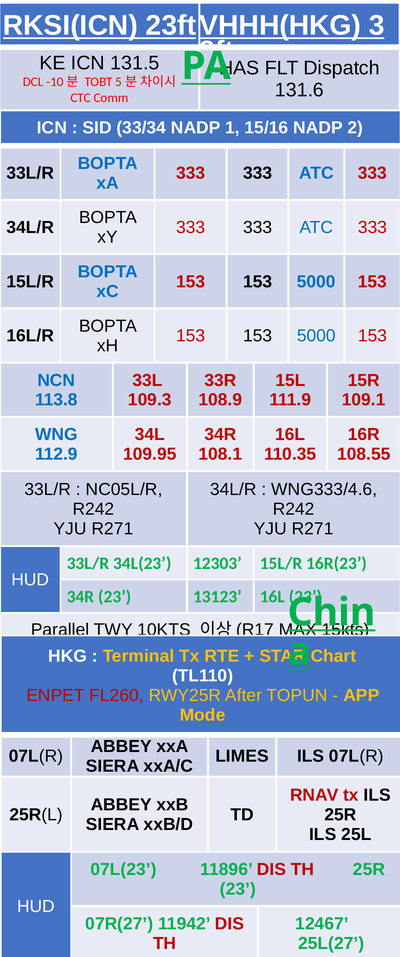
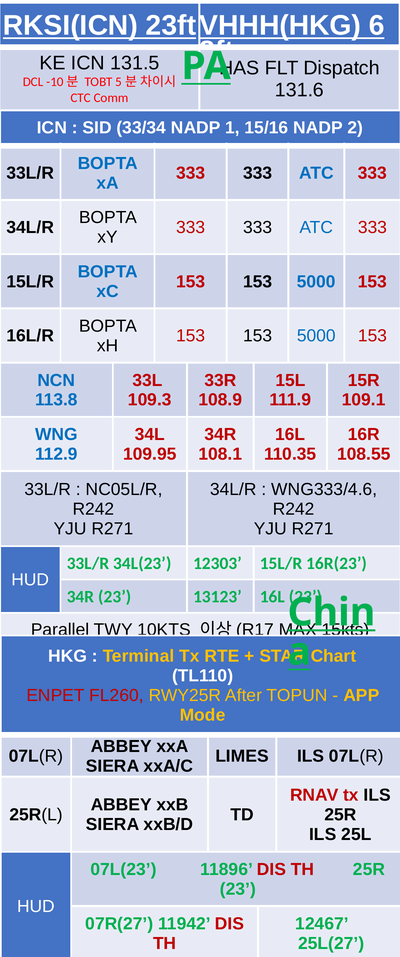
3: 3 -> 6 (377, 26)
